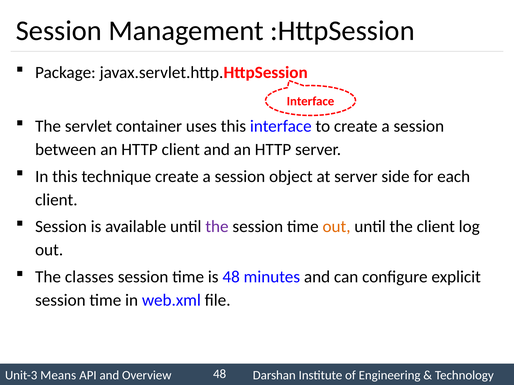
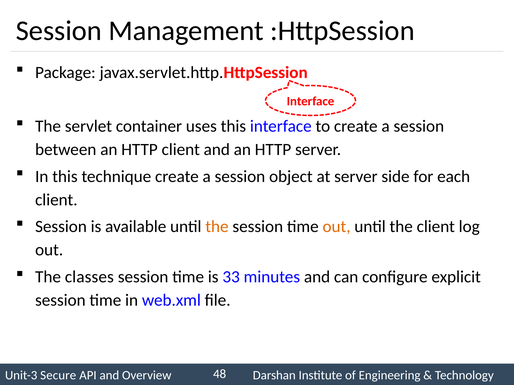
the colour: purple -> orange (217, 227)
is 48: 48 -> 33 (231, 277)
Means: Means -> Secure (58, 376)
